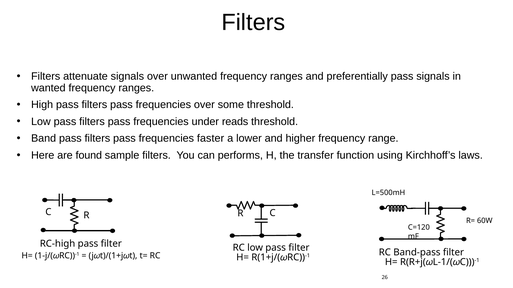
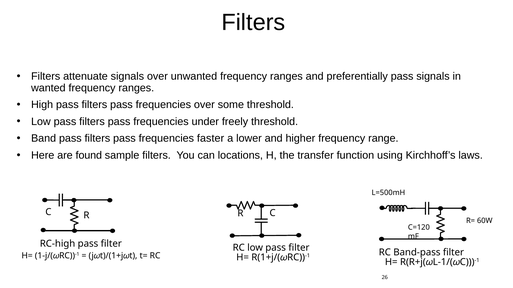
reads: reads -> freely (235, 122)
performs: performs -> locations (240, 156)
